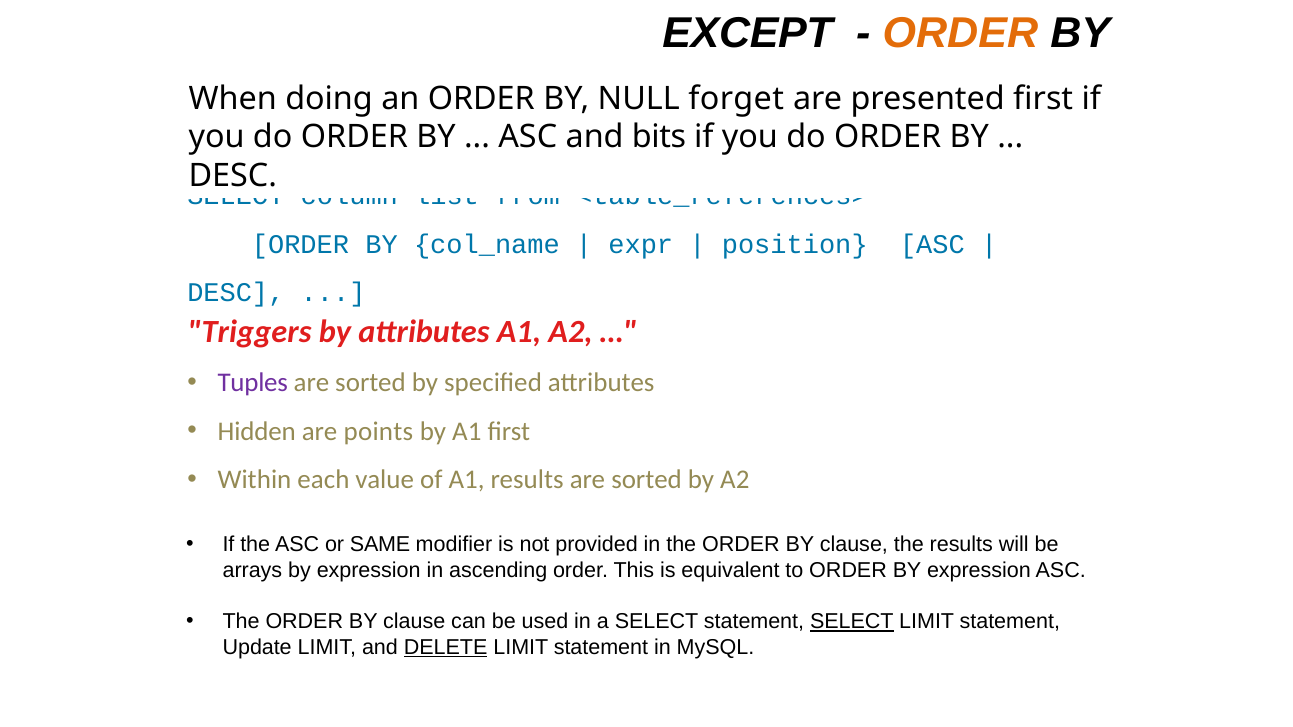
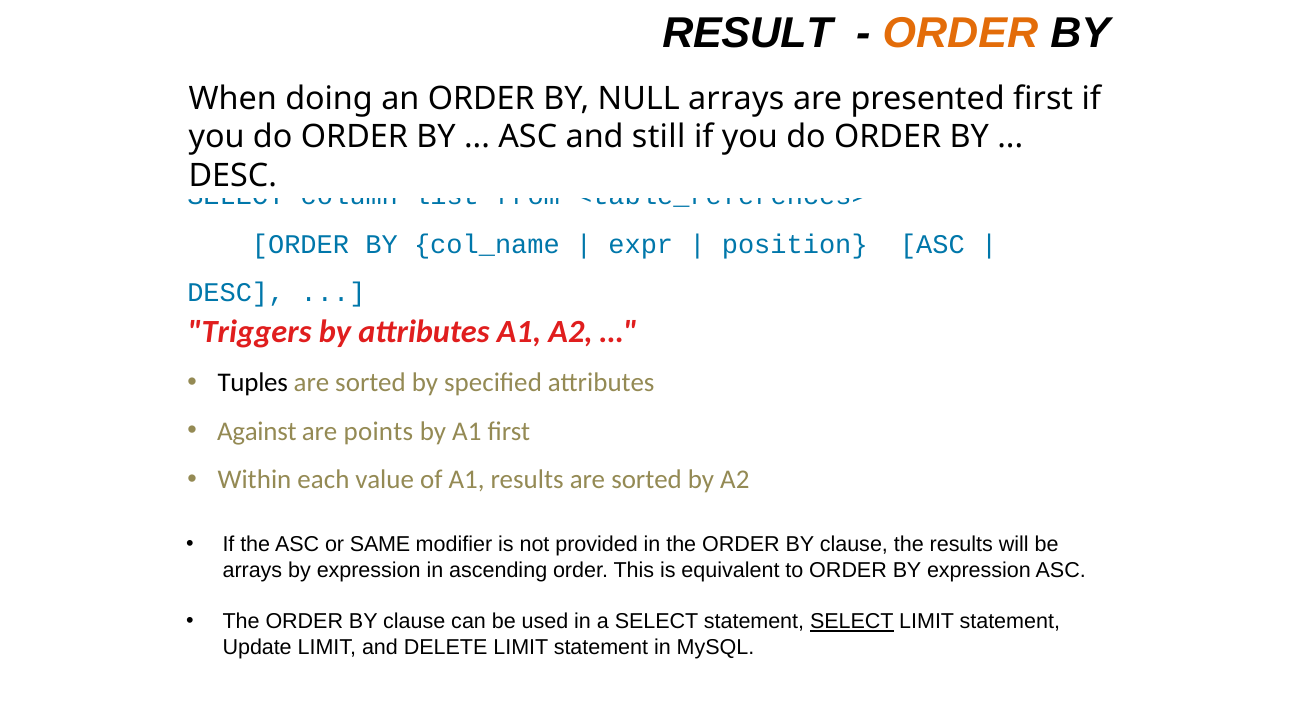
EXCEPT: EXCEPT -> RESULT (748, 34)
NULL forget: forget -> arrays (736, 99)
bits: bits -> still (659, 137)
Tuples colour: purple -> black (253, 383)
Hidden: Hidden -> Against (257, 432)
DELETE underline: present -> none (446, 648)
